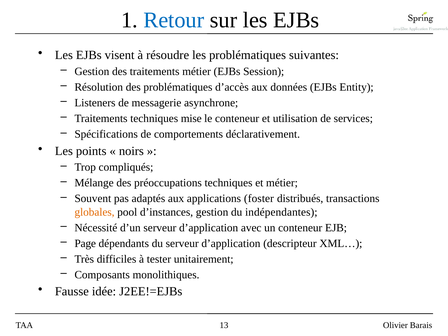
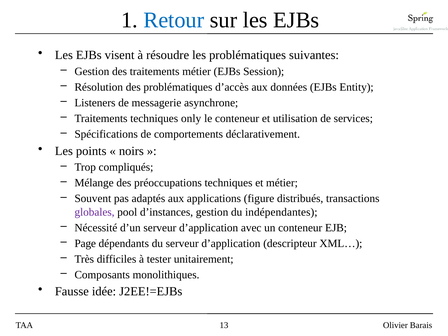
mise: mise -> only (191, 118)
foster: foster -> figure (259, 199)
globales colour: orange -> purple (95, 212)
